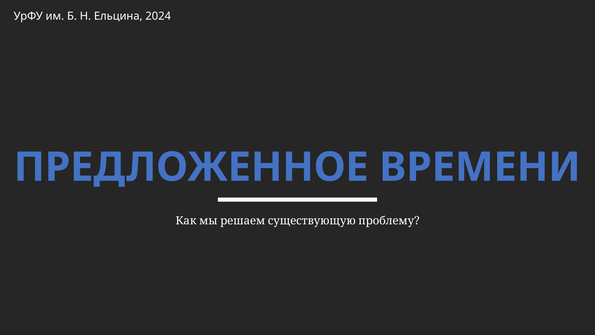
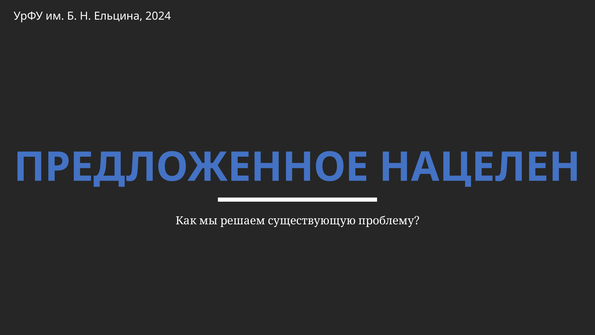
ВРЕМЕНИ: ВРЕМЕНИ -> НАЦЕЛЕН (480, 167)
